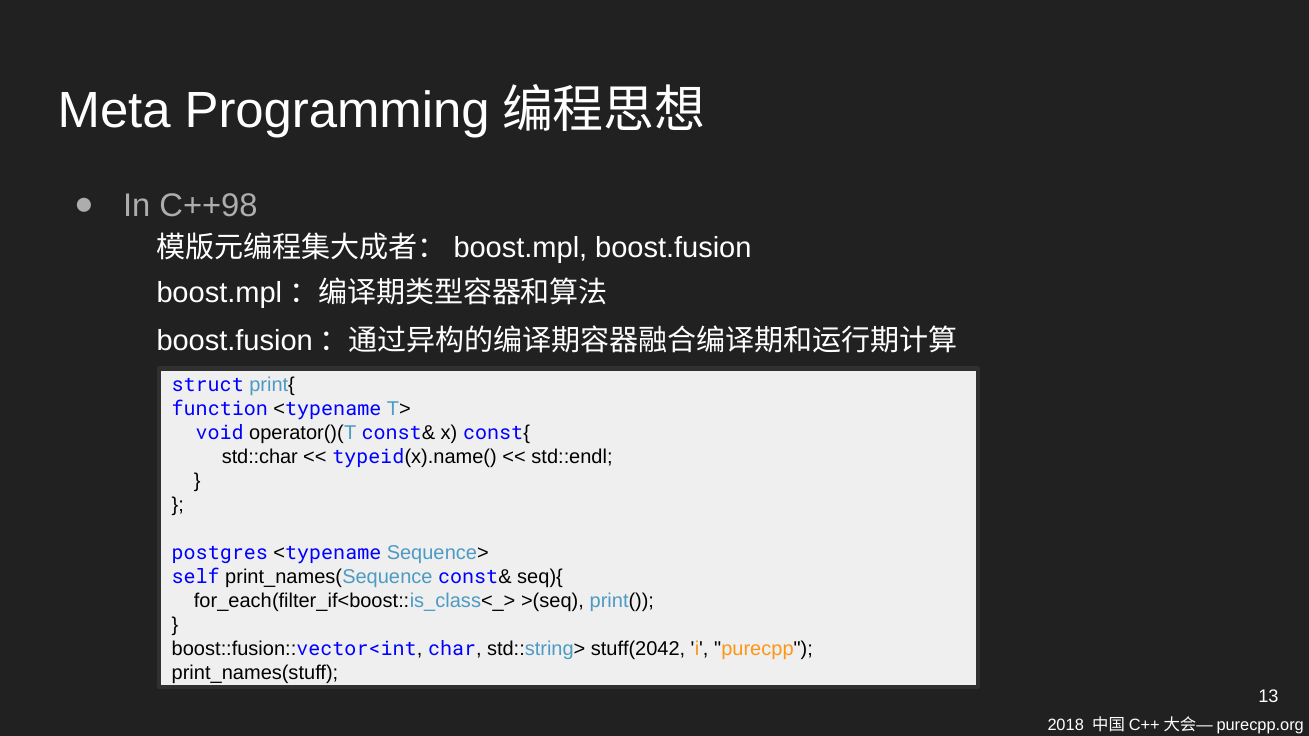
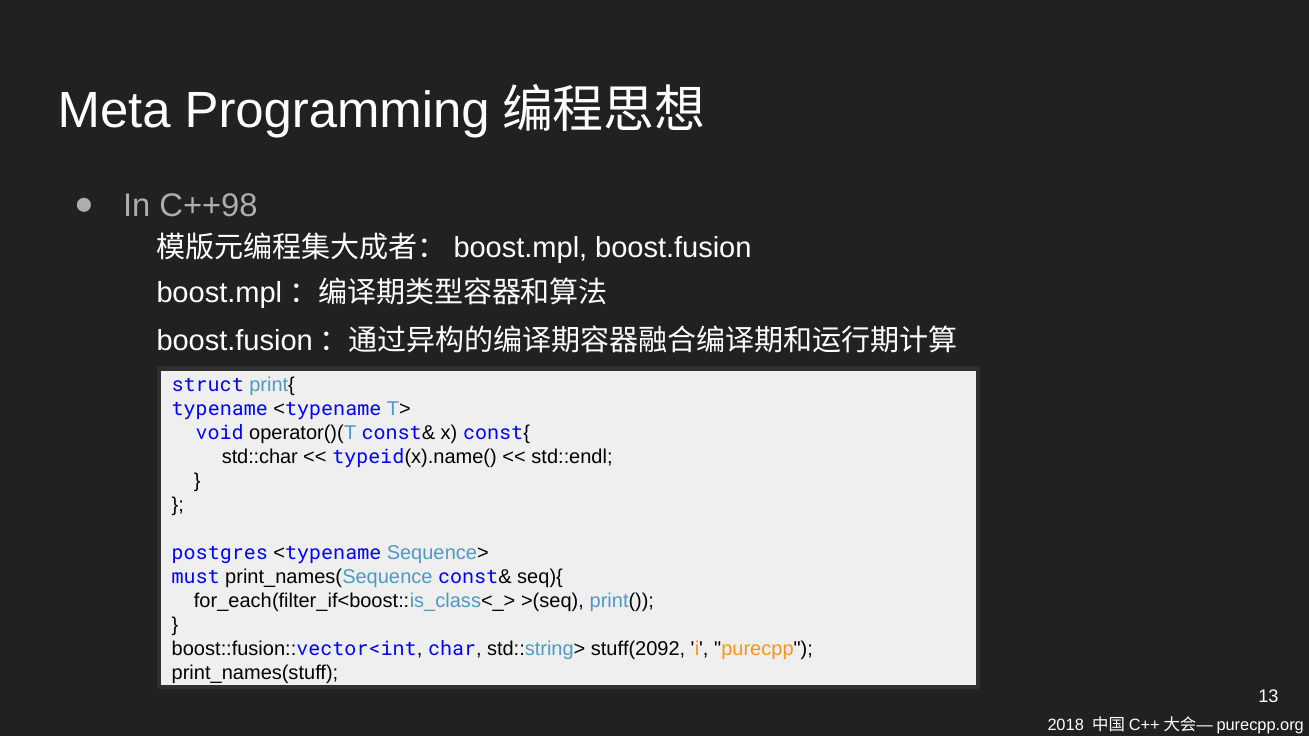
function: function -> typename (220, 409)
self: self -> must (196, 577)
stuff(2042: stuff(2042 -> stuff(2092 (638, 649)
